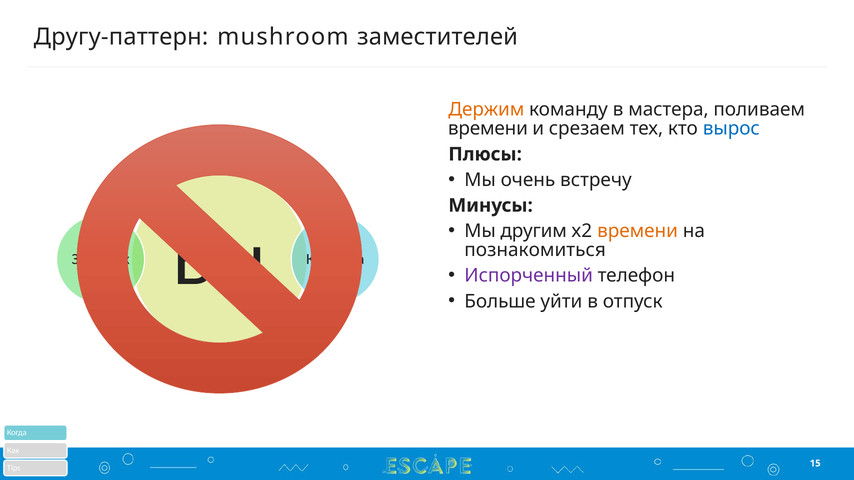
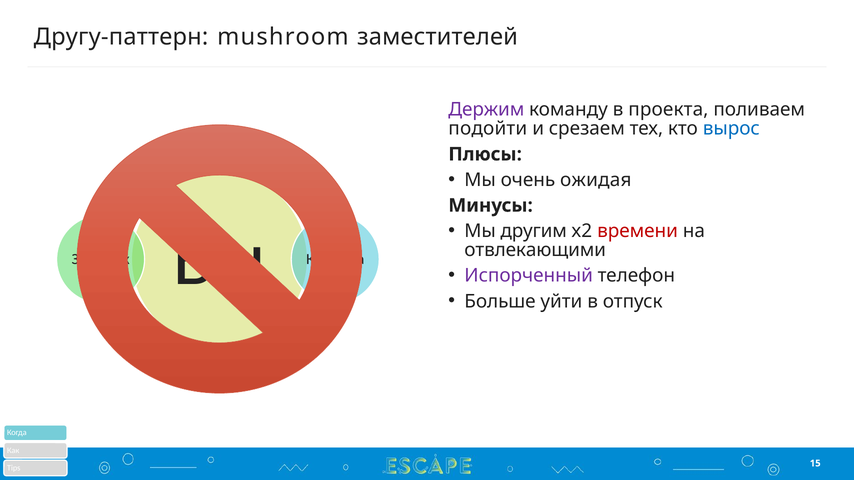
Держим colour: orange -> purple (486, 110)
мастера: мастера -> проекта (668, 110)
времени: времени -> подойти (488, 129)
встречу: встречу -> ожидая (596, 180)
времени colour: orange -> red (638, 231)
познакомиться: познакомиться -> отвлекающими (535, 250)
